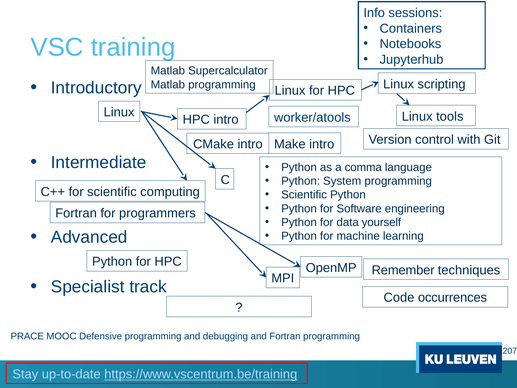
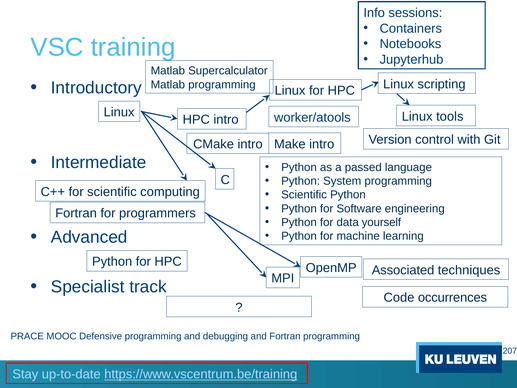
comma: comma -> passed (363, 167)
Remember: Remember -> Associated (403, 270)
